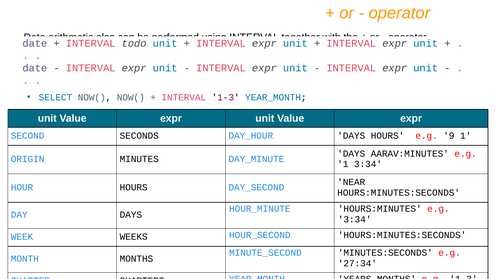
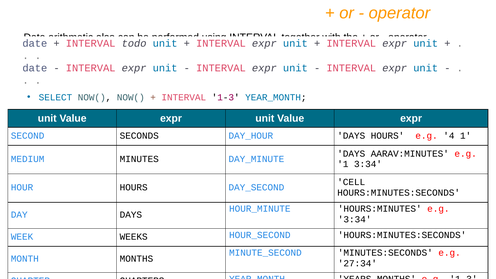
9: 9 -> 4 (449, 136)
ORIGIN: ORIGIN -> MEDIUM (28, 159)
NEAR: NEAR -> CELL (351, 182)
